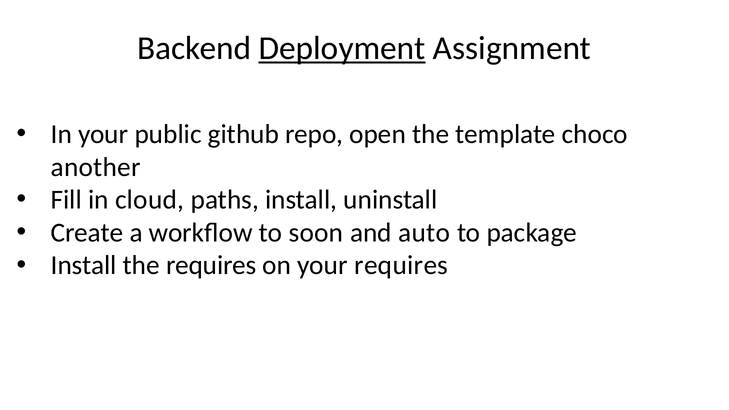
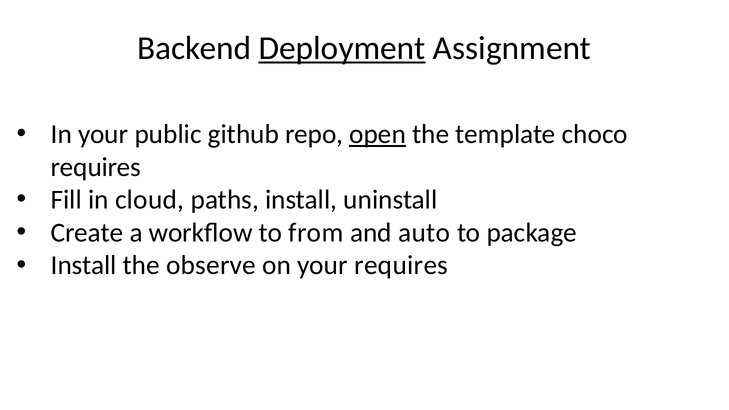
open underline: none -> present (378, 134)
another: another -> requires (96, 167)
soon: soon -> from (316, 233)
the requires: requires -> observe (211, 265)
